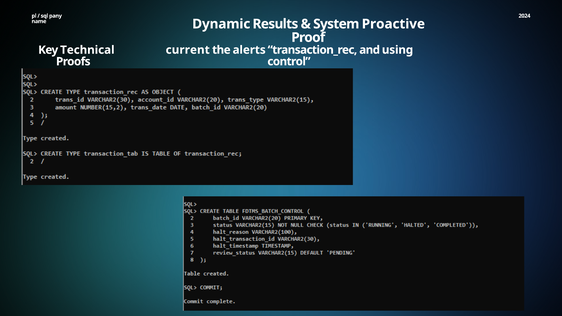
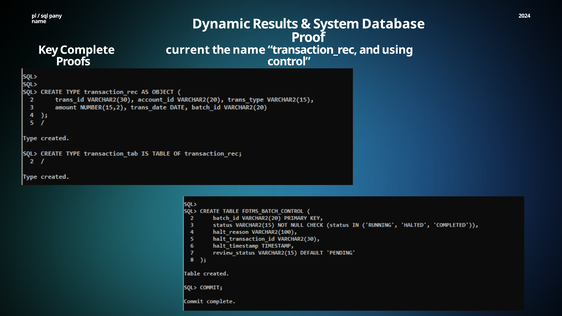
Proactive: Proactive -> Database (393, 24)
the alerts: alerts -> name (249, 50)
Technical: Technical -> Complete (87, 50)
